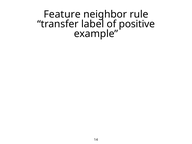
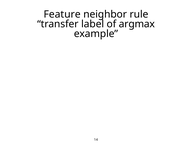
positive: positive -> argmax (137, 24)
